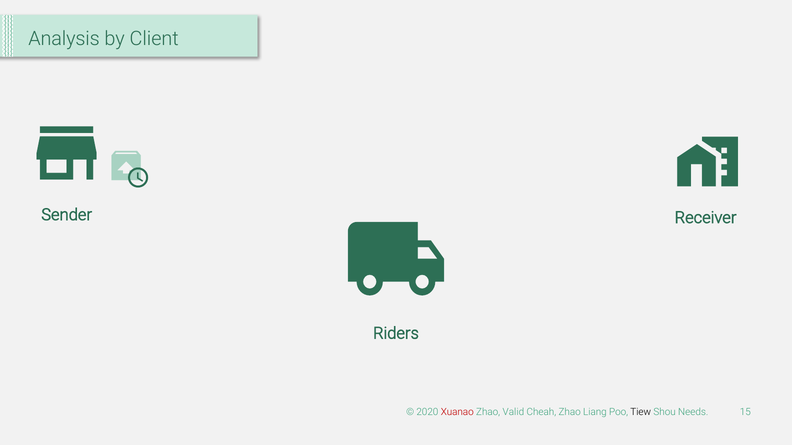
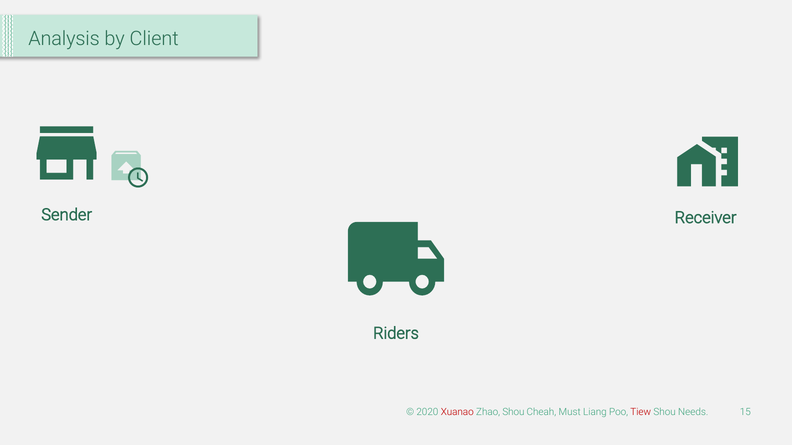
Zhao Valid: Valid -> Shou (513, 413)
Cheah Zhao: Zhao -> Must (570, 413)
Tiew colour: black -> red (641, 413)
